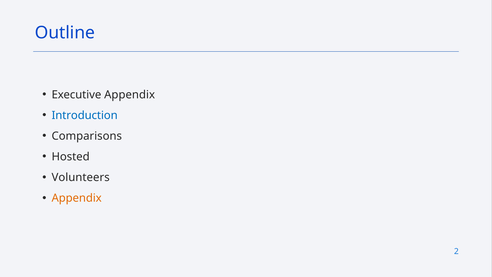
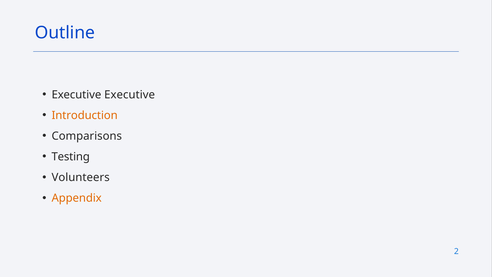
Executive Appendix: Appendix -> Executive (130, 95)
Introduction colour: blue -> orange (85, 115)
Hosted: Hosted -> Testing (71, 157)
